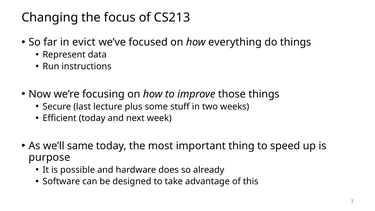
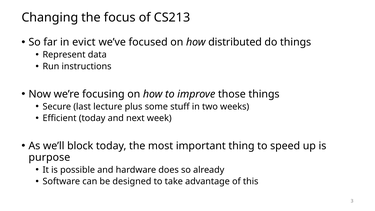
everything: everything -> distributed (235, 42)
same: same -> block (80, 146)
